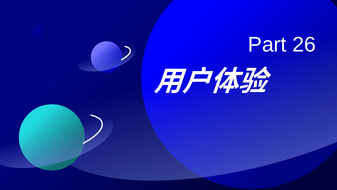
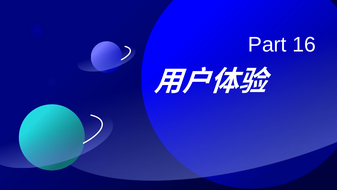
26: 26 -> 16 (304, 45)
